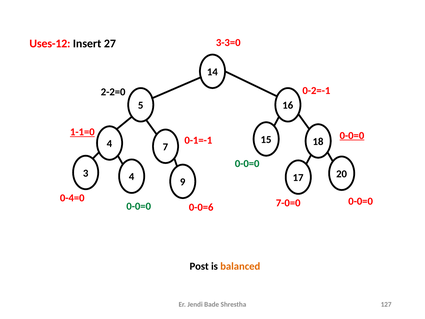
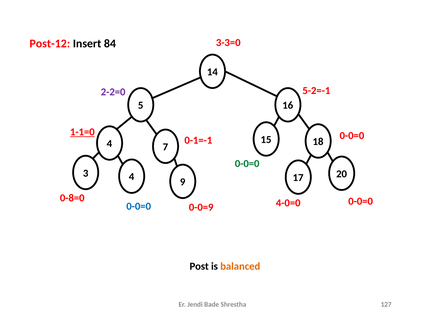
Uses-12: Uses-12 -> Post-12 (50, 44)
27: 27 -> 84 (110, 44)
0-2=-1: 0-2=-1 -> 5-2=-1 (316, 91)
2-2=0 colour: black -> purple (113, 92)
0-0=0 underline: present -> none (352, 135)
0-4=0: 0-4=0 -> 0-8=0 (72, 198)
7-0=0: 7-0=0 -> 4-0=0 (288, 203)
0-0=0 colour: green -> blue (139, 206)
0-0=6: 0-0=6 -> 0-0=9 (201, 207)
